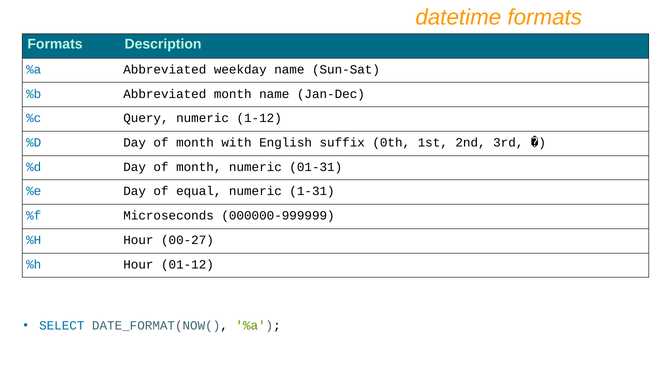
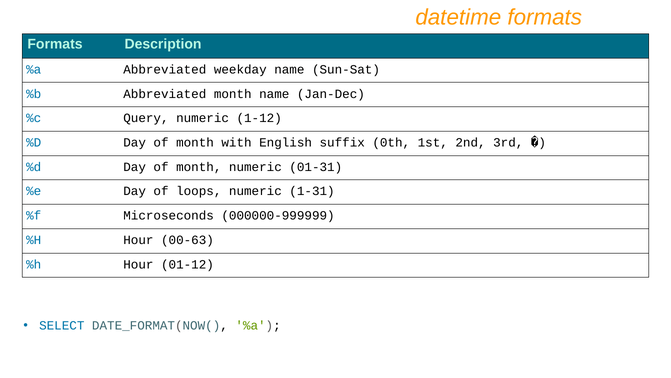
equal: equal -> loops (199, 191)
00-27: 00-27 -> 00-63 (187, 240)
